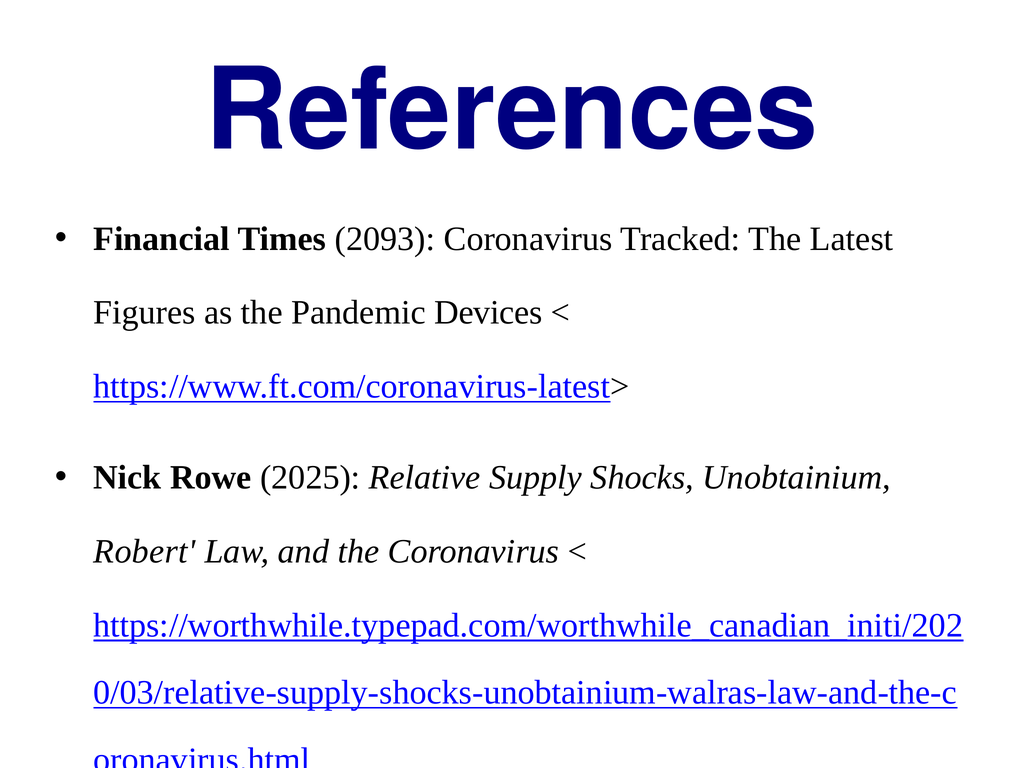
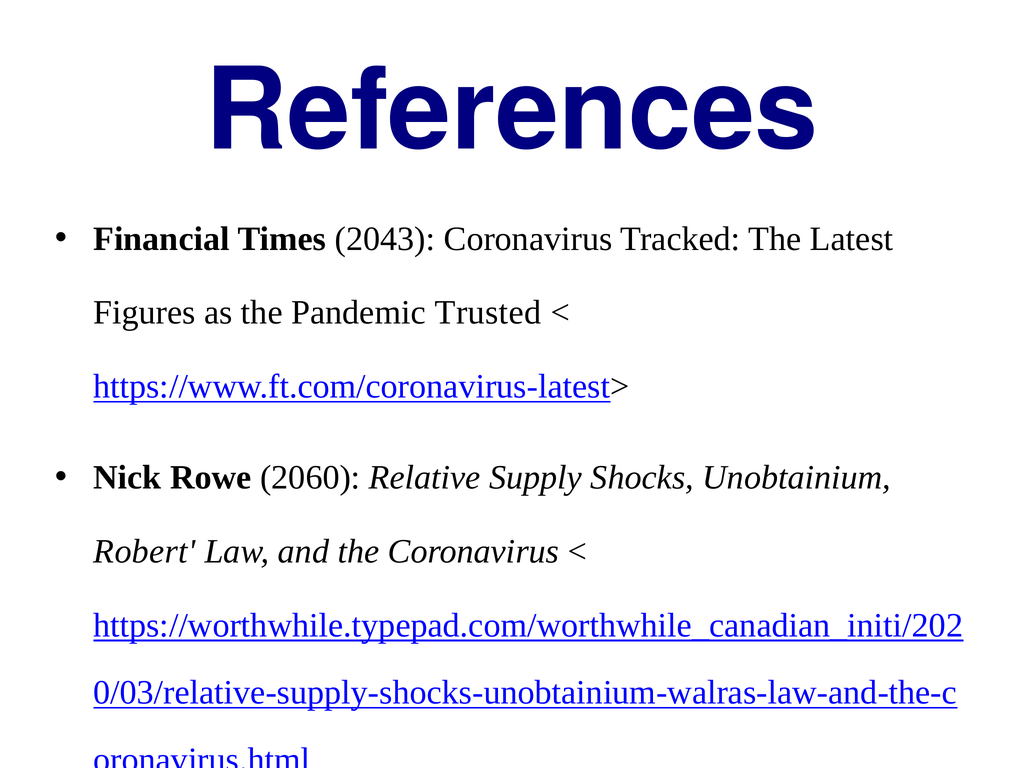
2093: 2093 -> 2043 (385, 239)
Devices: Devices -> Trusted (488, 313)
2025: 2025 -> 2060 (310, 478)
